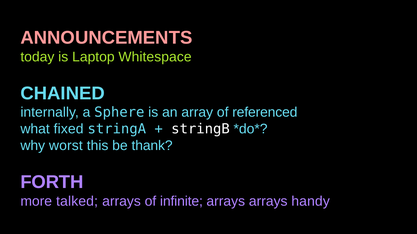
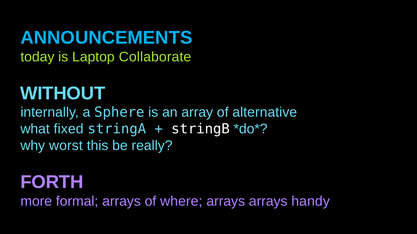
ANNOUNCEMENTS colour: pink -> light blue (106, 38)
Whitespace: Whitespace -> Collaborate (155, 57)
CHAINED: CHAINED -> WITHOUT (63, 94)
referenced: referenced -> alternative (265, 113)
thank: thank -> really (152, 146)
talked: talked -> formal (77, 202)
infinite: infinite -> where (181, 202)
